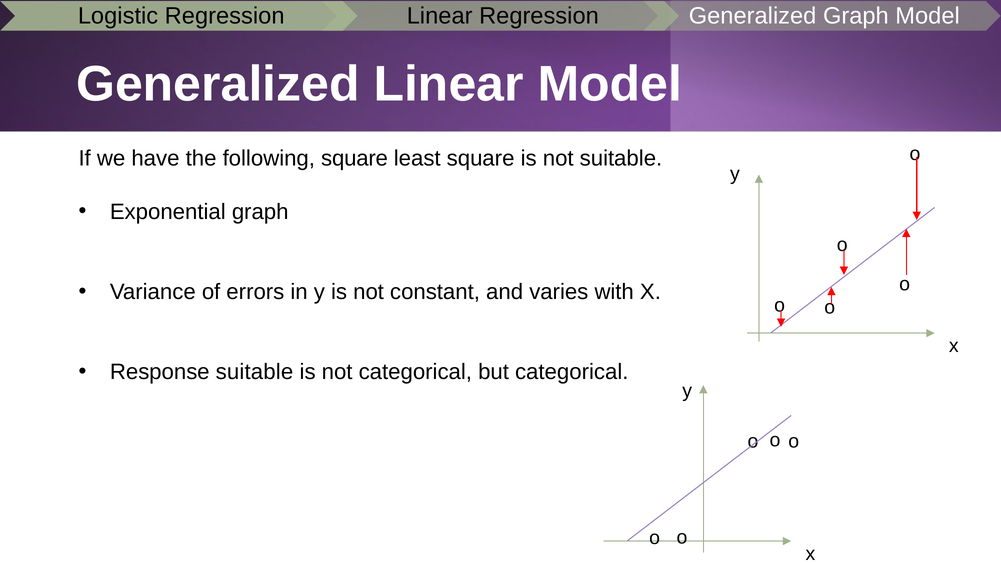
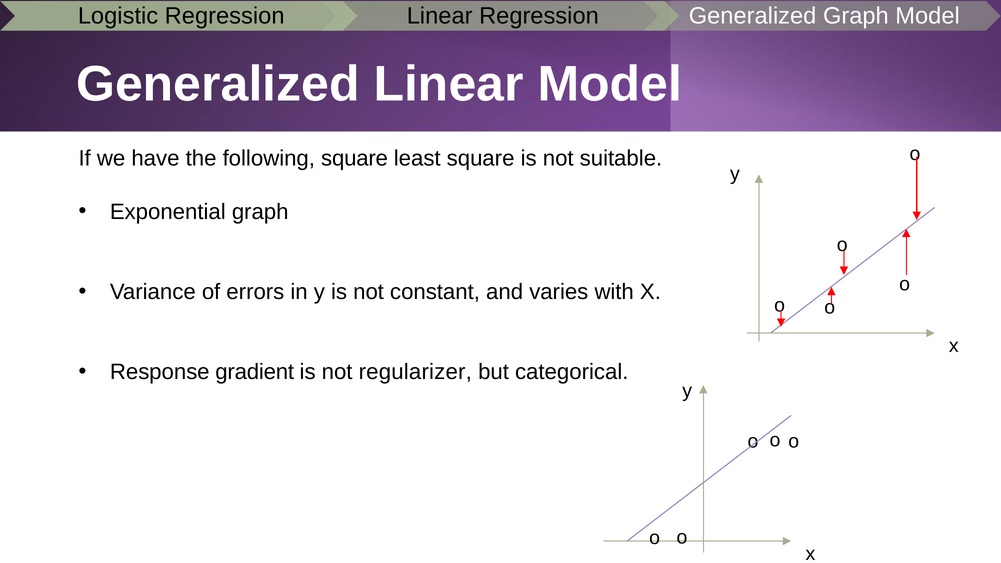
Response suitable: suitable -> gradient (255, 372)
not categorical: categorical -> regularizer (415, 372)
